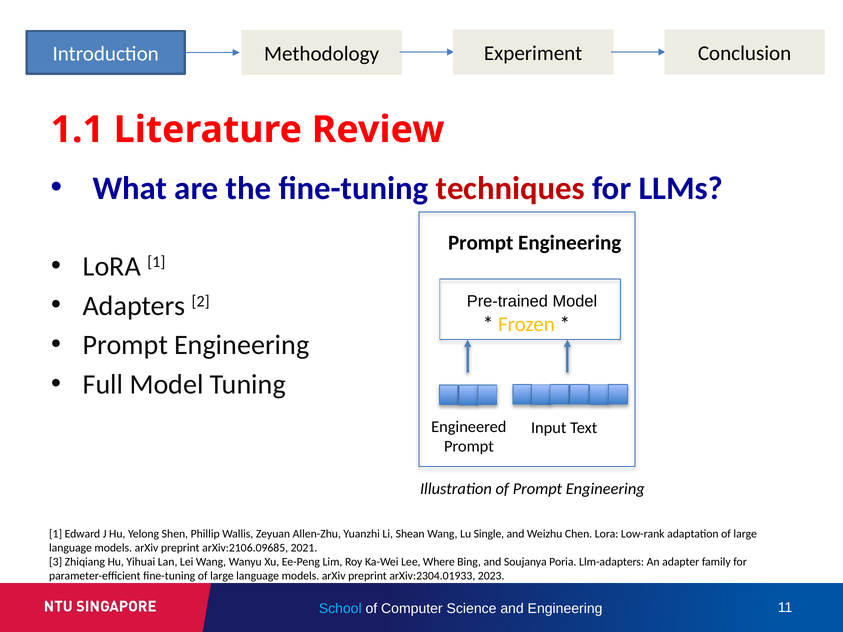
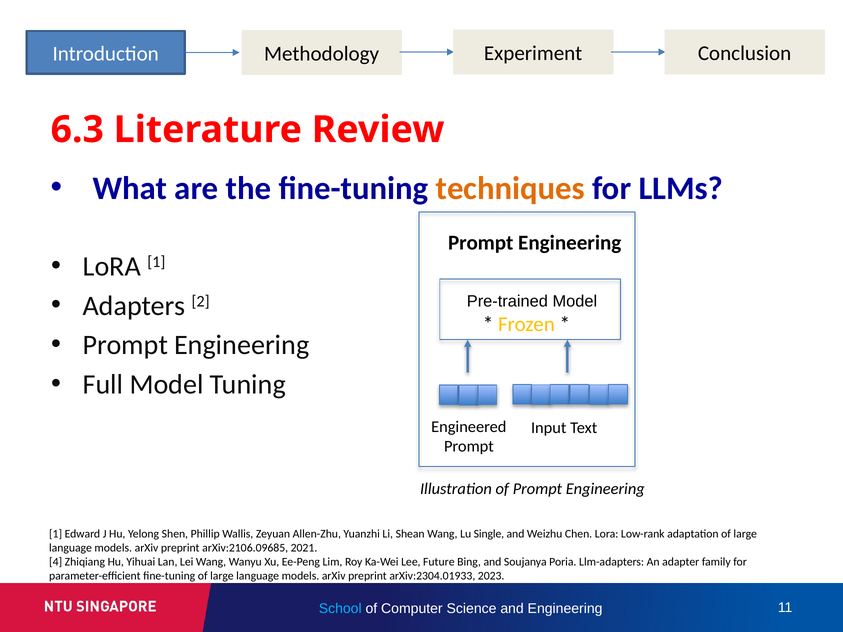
1.1: 1.1 -> 6.3 (77, 130)
techniques colour: red -> orange (510, 189)
3: 3 -> 4 (56, 562)
Where: Where -> Future (439, 562)
